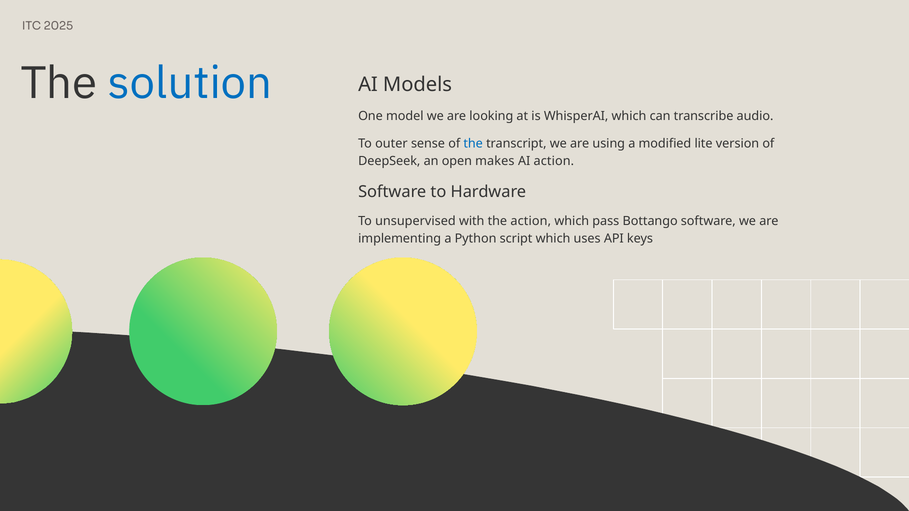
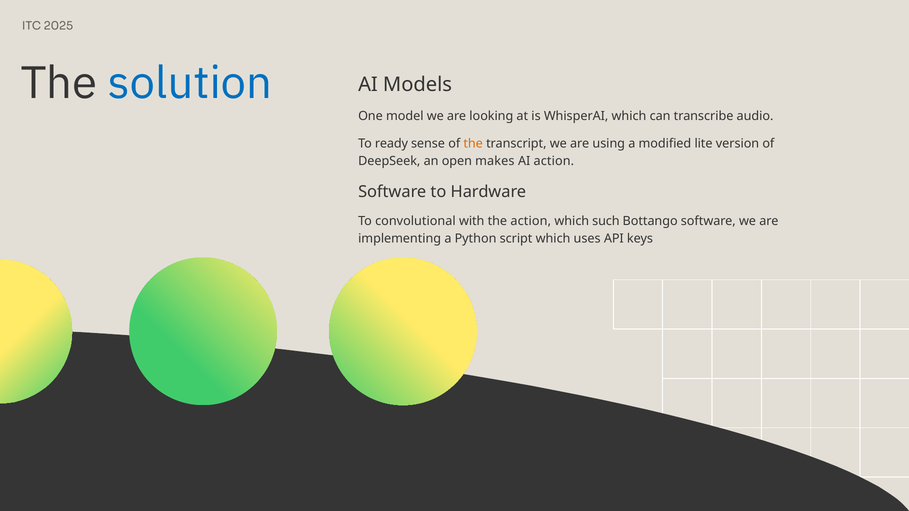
outer: outer -> ready (391, 144)
the colour: blue -> orange (473, 144)
unsupervised: unsupervised -> convolutional (415, 221)
pass: pass -> such (606, 221)
